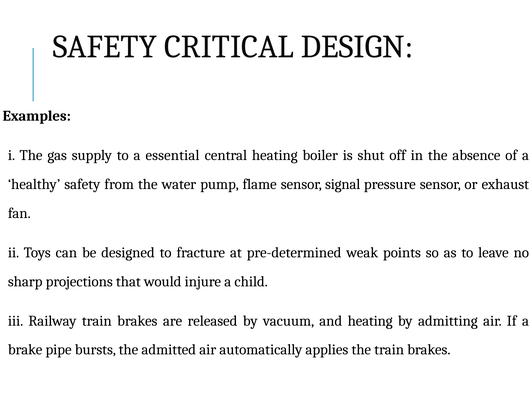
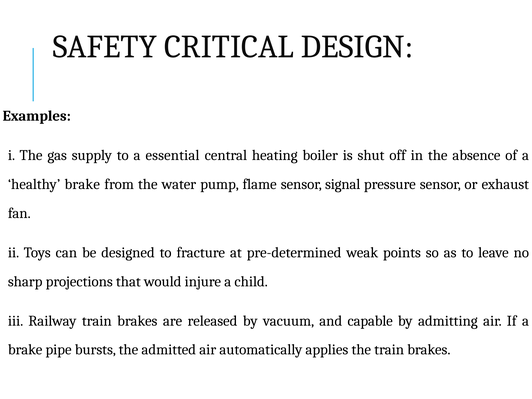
healthy safety: safety -> brake (82, 184)
and heating: heating -> capable (370, 321)
